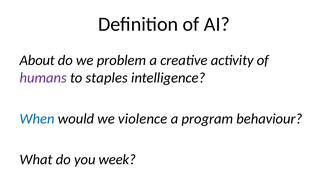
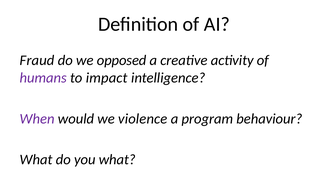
About: About -> Fraud (37, 60)
problem: problem -> opposed (122, 60)
staples: staples -> impact (107, 78)
When colour: blue -> purple (37, 118)
you week: week -> what (117, 159)
